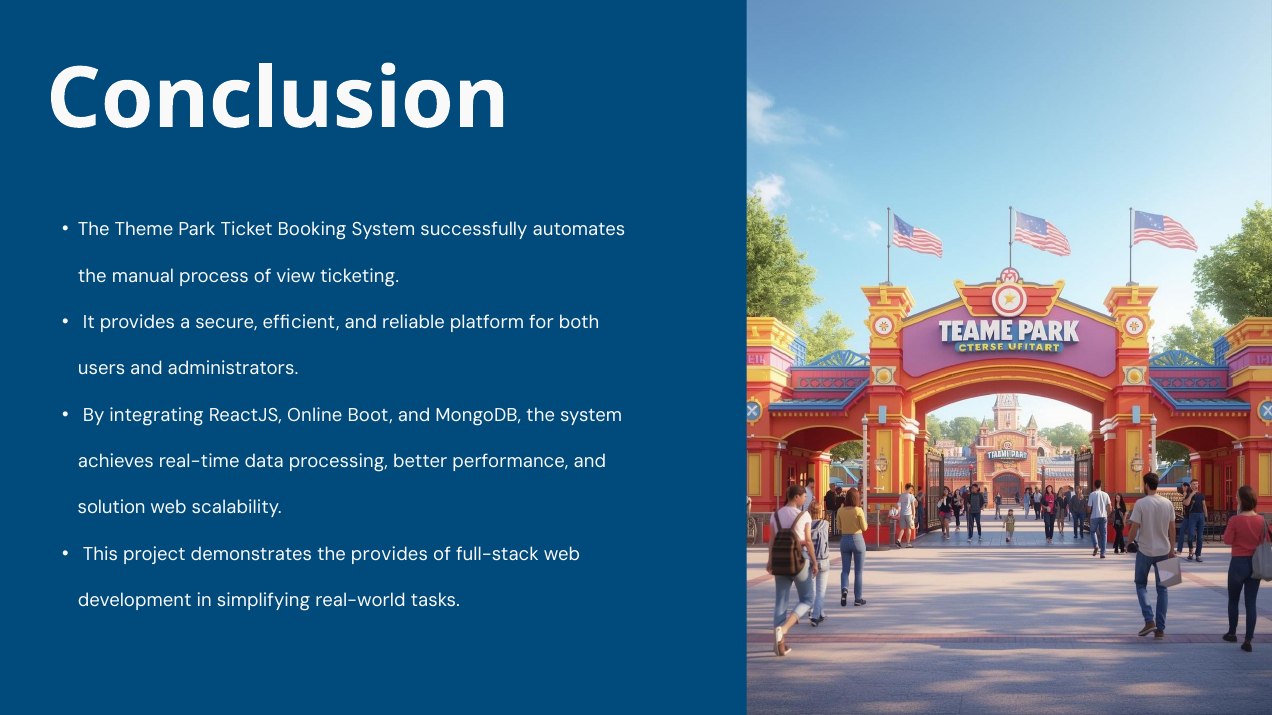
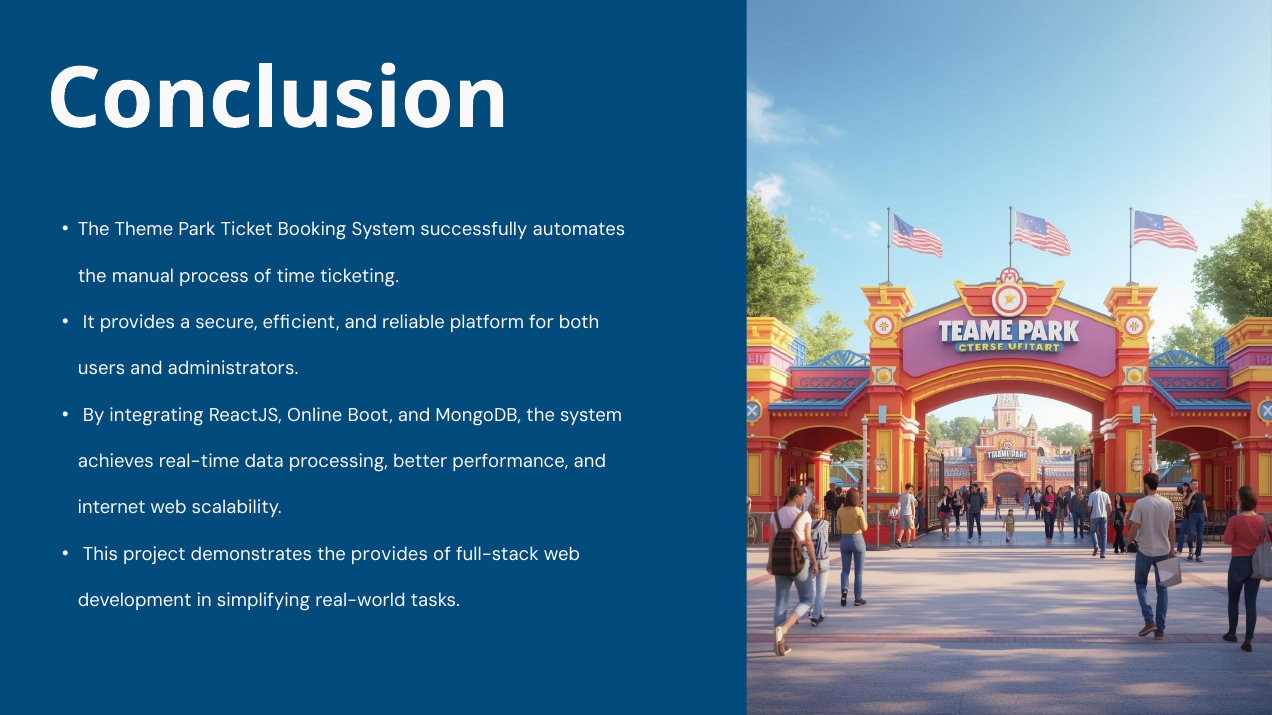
view: view -> time (296, 276)
solution: solution -> internet (112, 508)
